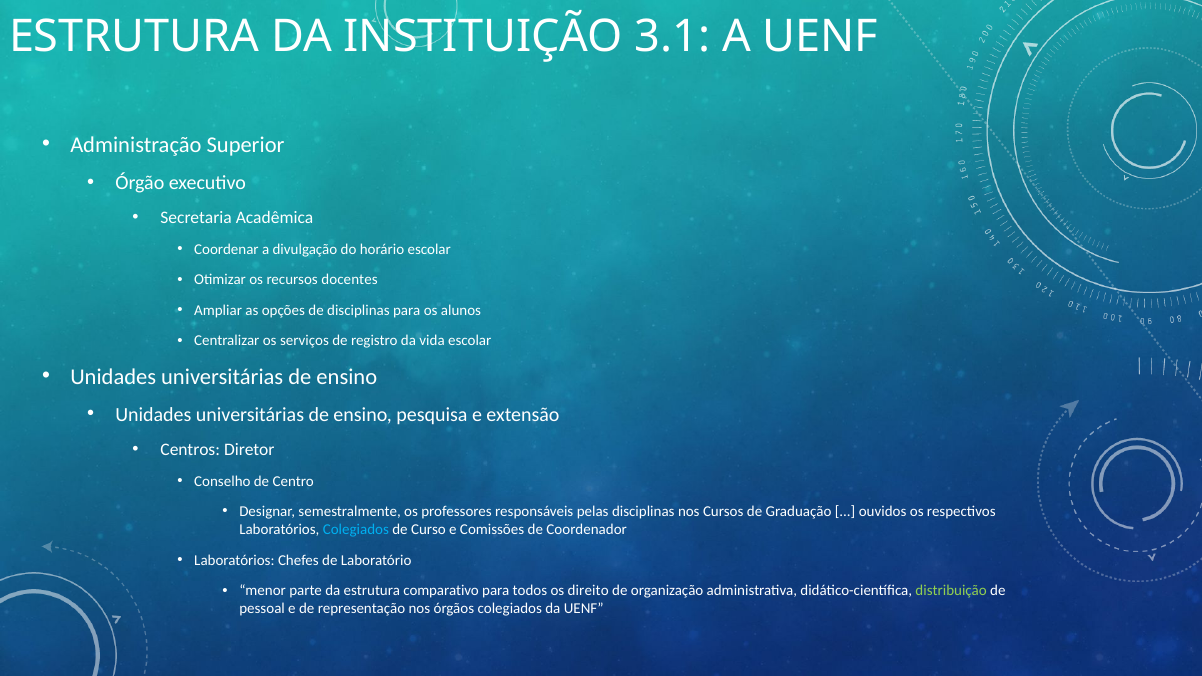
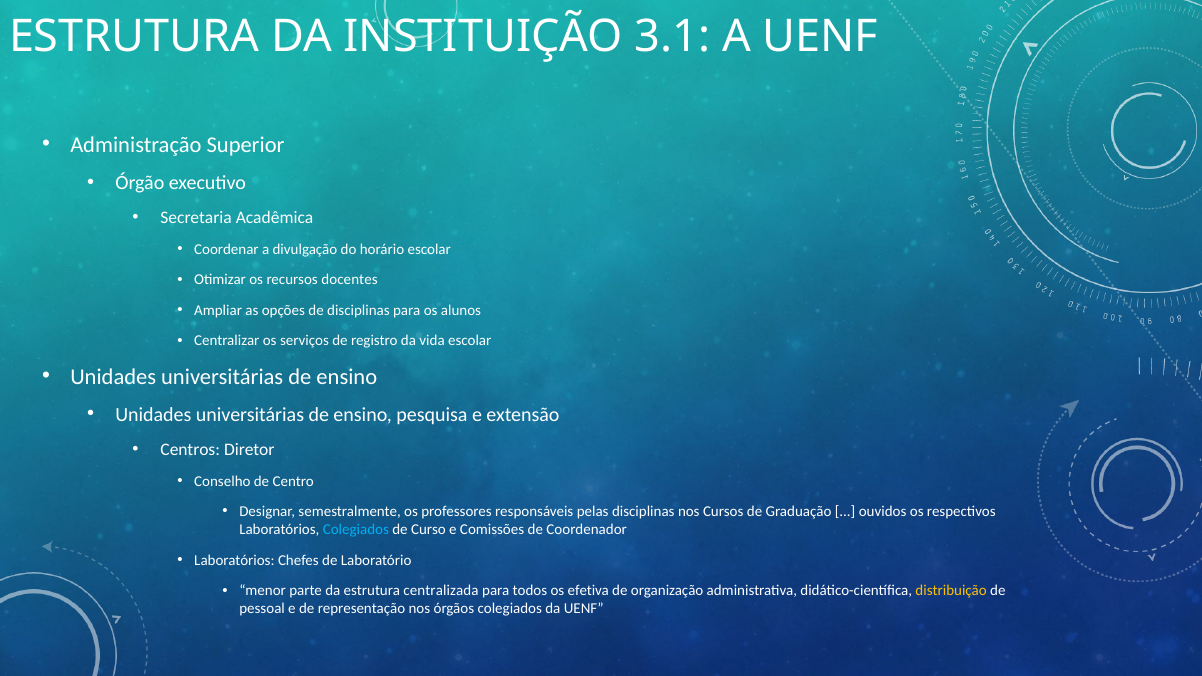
comparativo: comparativo -> centralizada (441, 591)
direito: direito -> efetiva (588, 591)
distribuição colour: light green -> yellow (951, 591)
